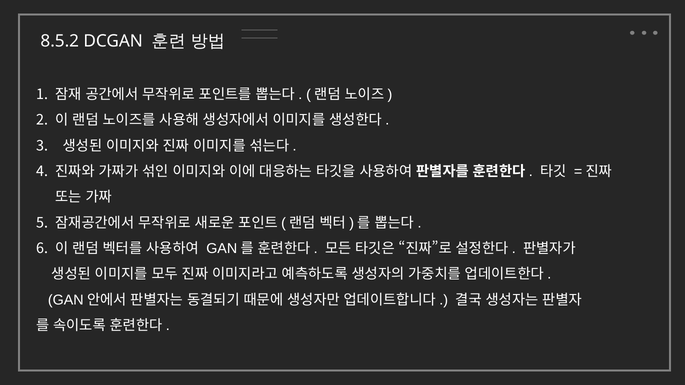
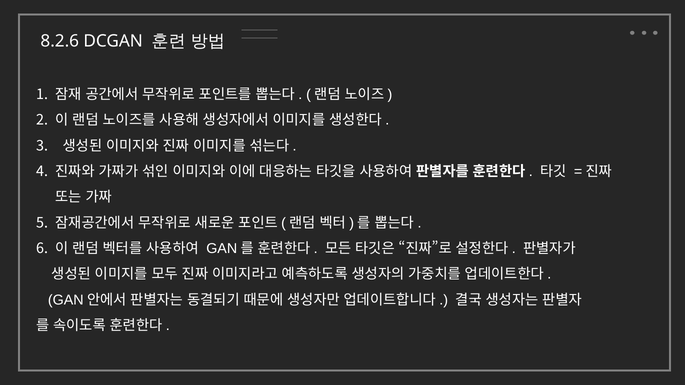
8.5.2: 8.5.2 -> 8.2.6 (60, 41)
